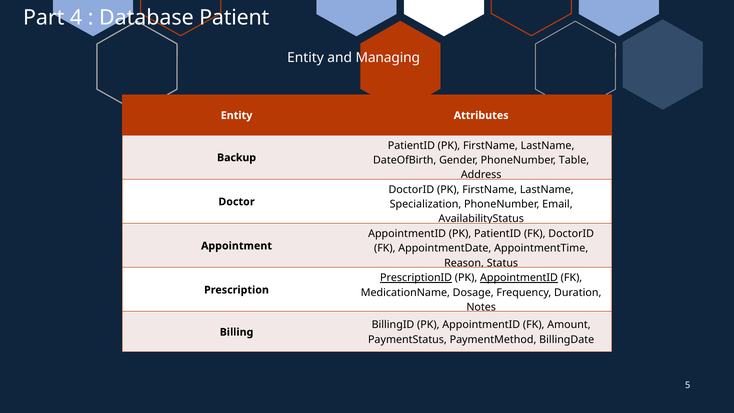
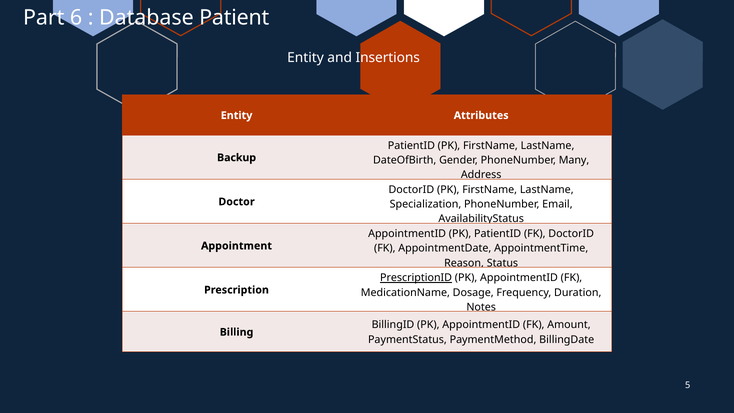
4: 4 -> 6 (76, 18)
Managing: Managing -> Insertions (388, 57)
Table: Table -> Many (574, 160)
AppointmentID underline: present -> none (519, 278)
